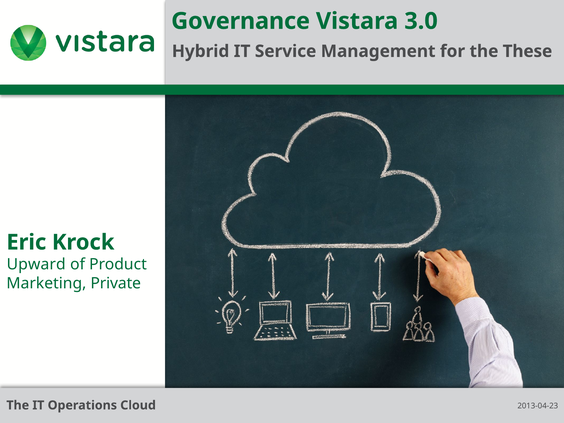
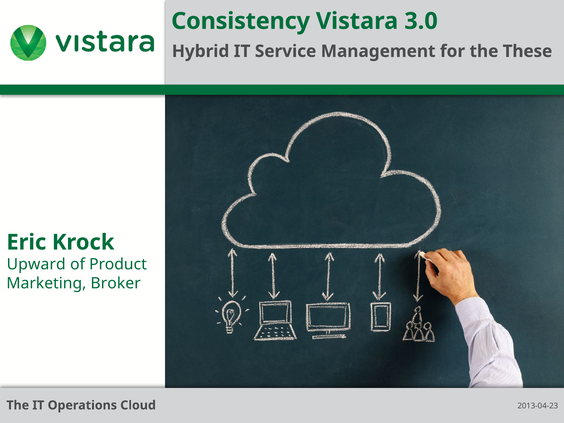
Governance: Governance -> Consistency (241, 21)
Private: Private -> Broker (116, 283)
